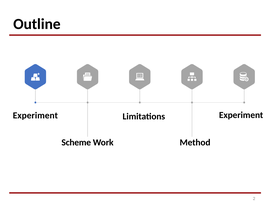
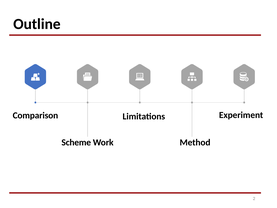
Experiment: Experiment -> Comparison (35, 115)
